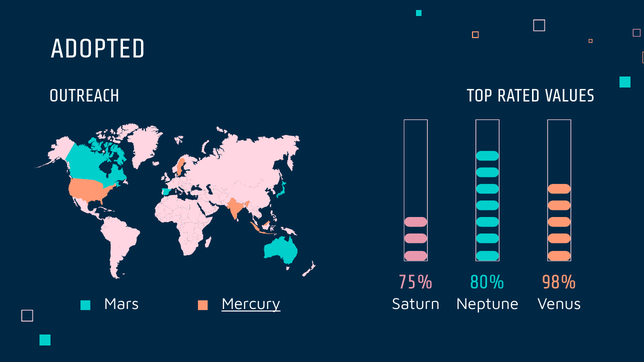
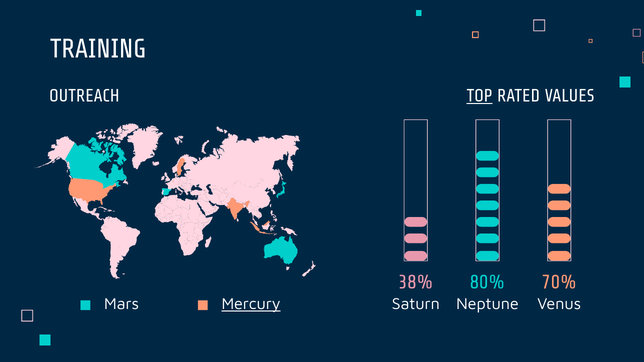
ADOPTED: ADOPTED -> TRAINING (98, 49)
TOP underline: none -> present (480, 96)
75%: 75% -> 38% (416, 282)
98%: 98% -> 70% (559, 282)
